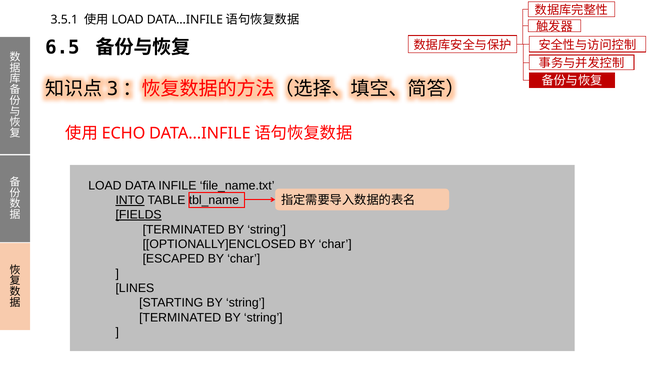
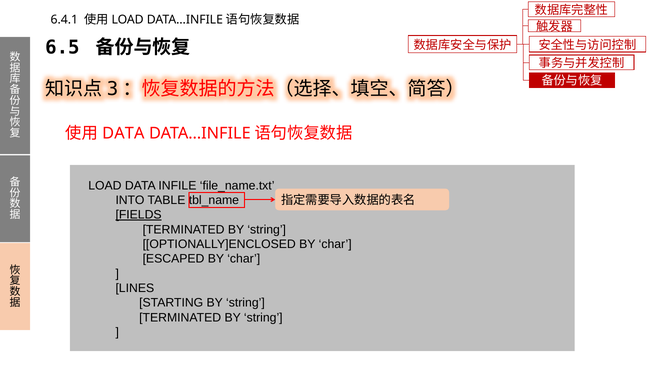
3.5.1: 3.5.1 -> 6.4.1 (64, 20)
ECHO: ECHO -> DATA (123, 133)
INTO underline: present -> none (130, 200)
